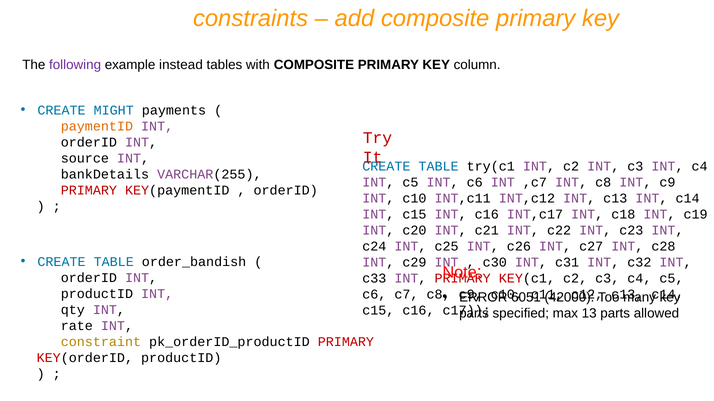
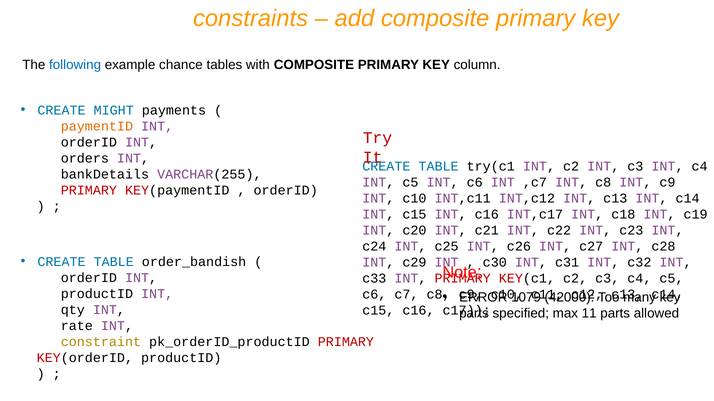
following colour: purple -> blue (75, 65)
instead: instead -> chance (181, 65)
source: source -> orders (85, 159)
6051: 6051 -> 1079 (526, 298)
13: 13 -> 11 (589, 314)
